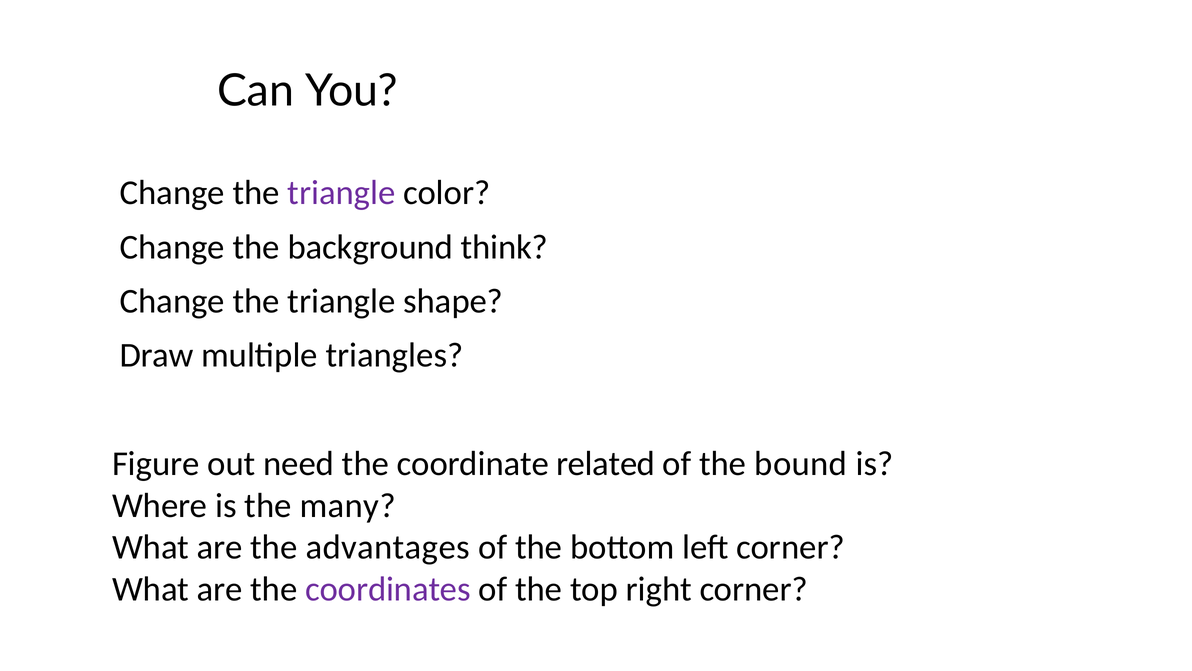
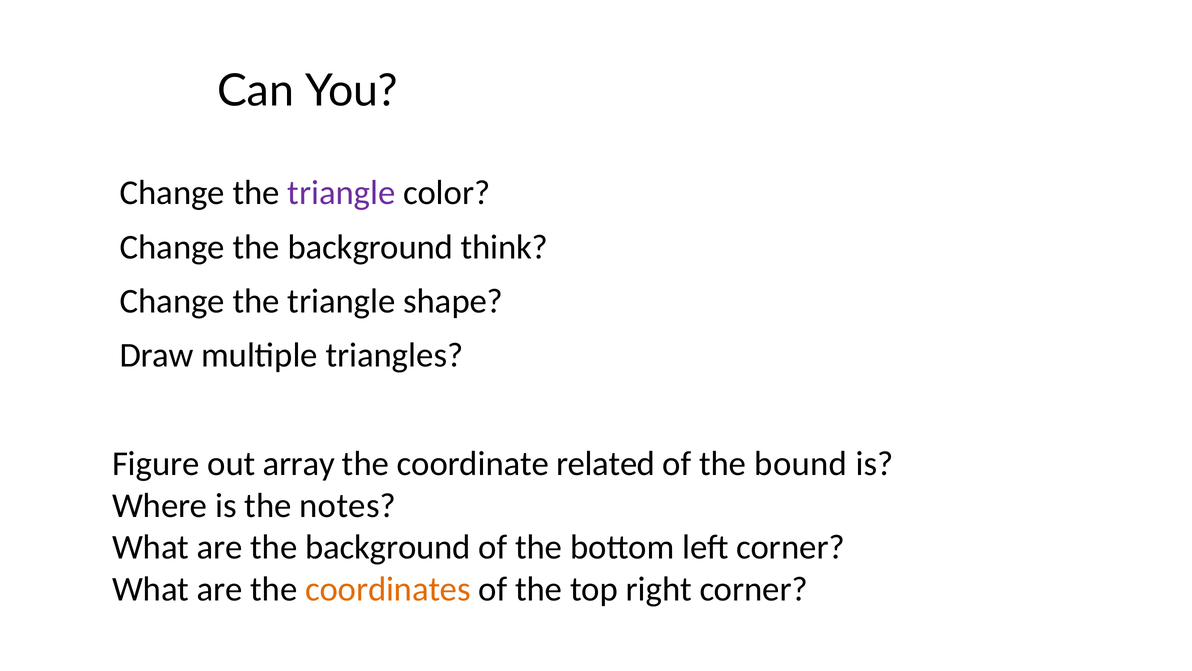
need: need -> array (299, 464)
many: many -> notes (348, 505)
are the advantages: advantages -> background (388, 547)
coordinates colour: purple -> orange (388, 589)
